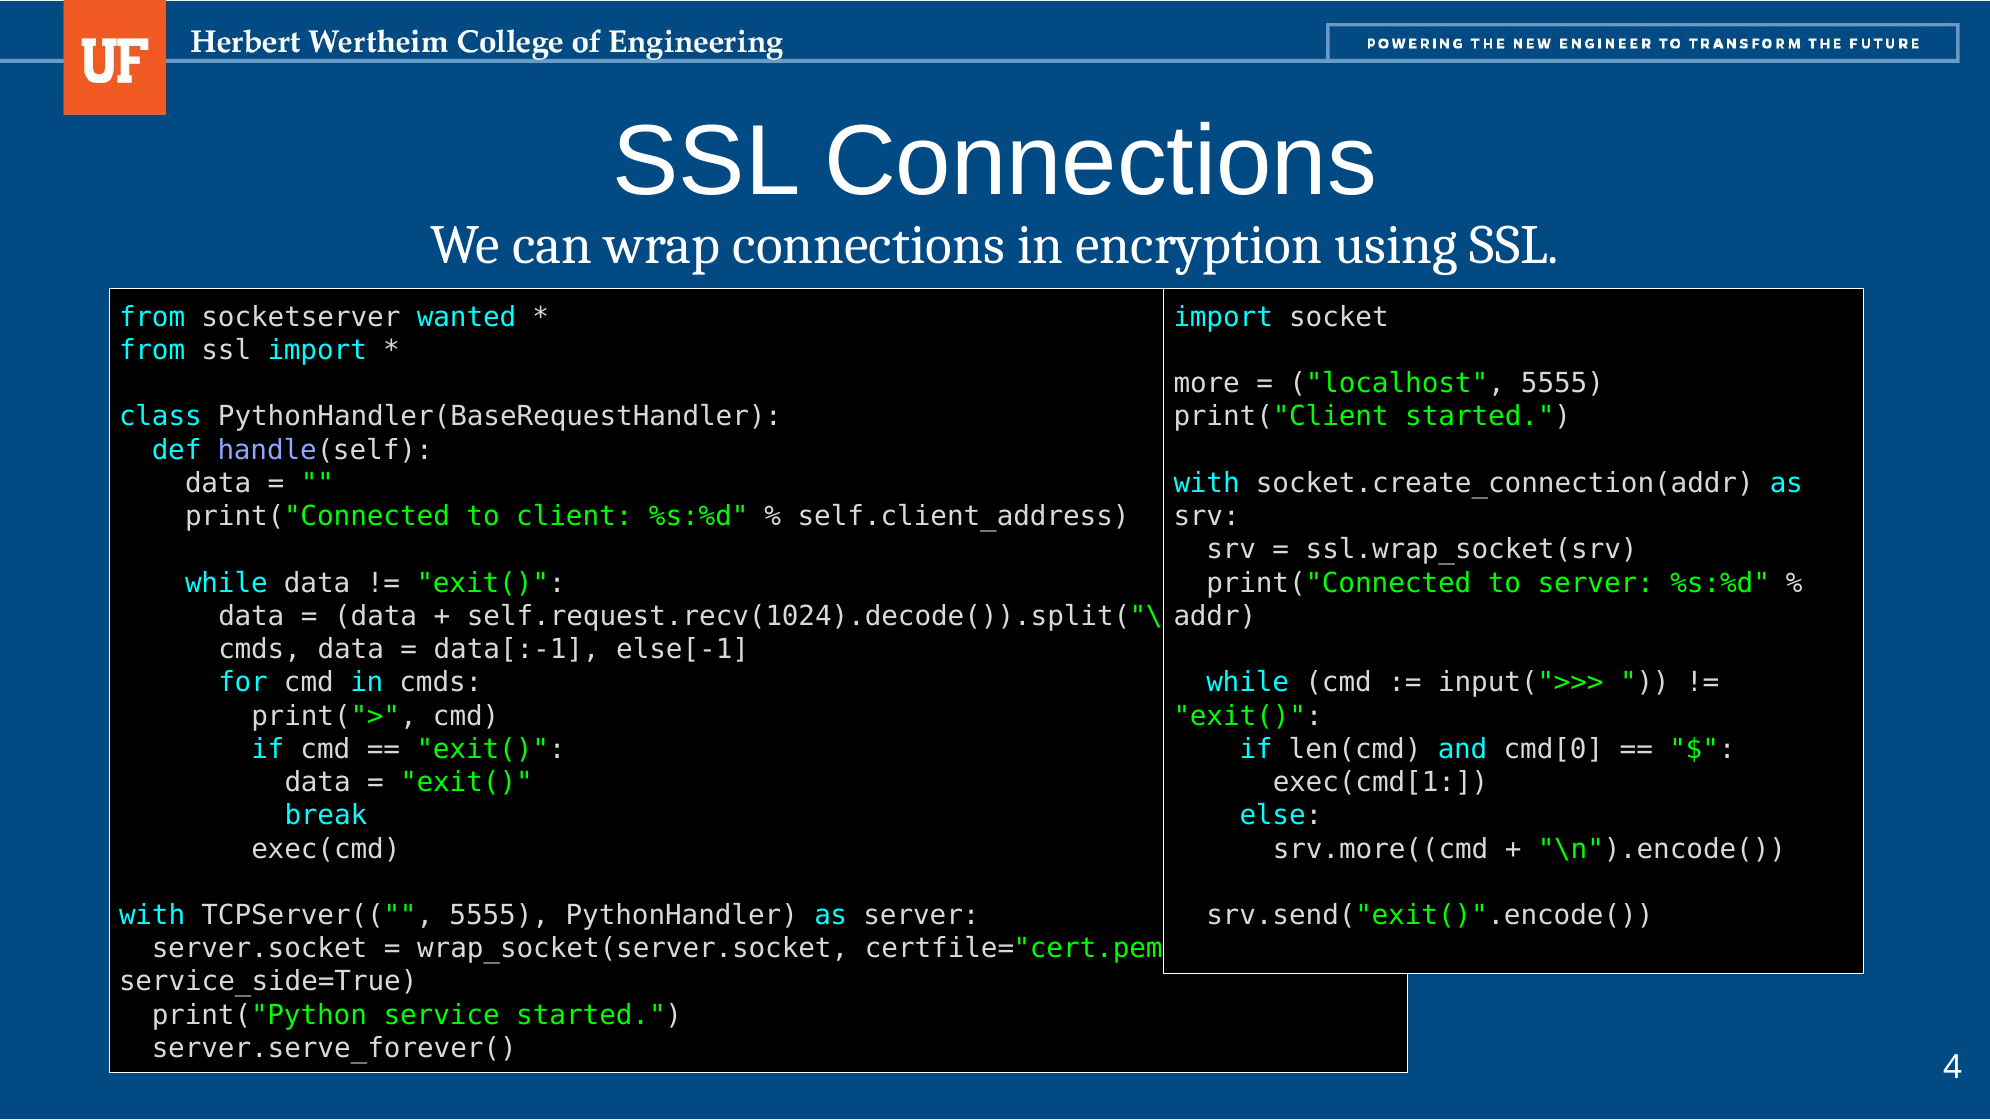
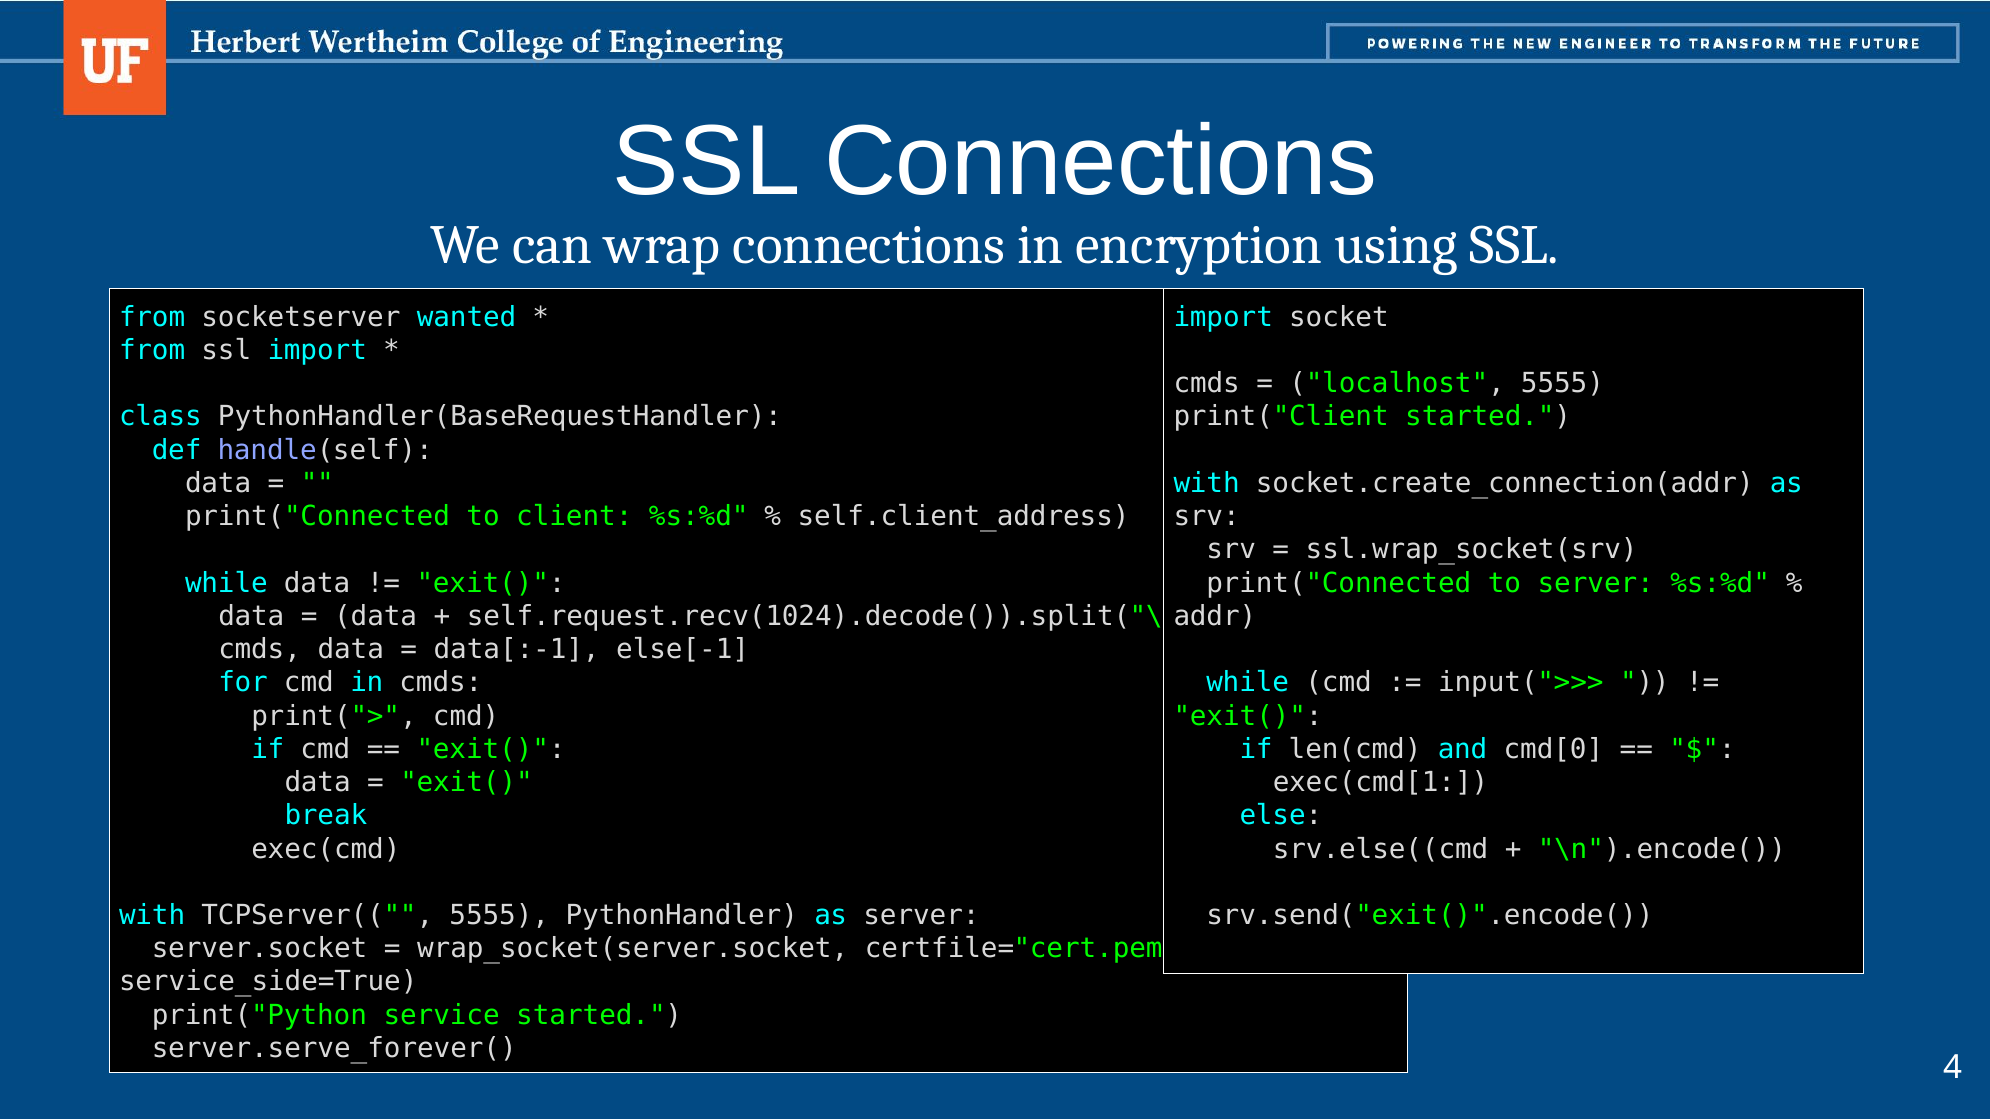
more: more -> cmds (1207, 383)
srv.more((cmd: srv.more((cmd -> srv.else((cmd (1381, 848)
